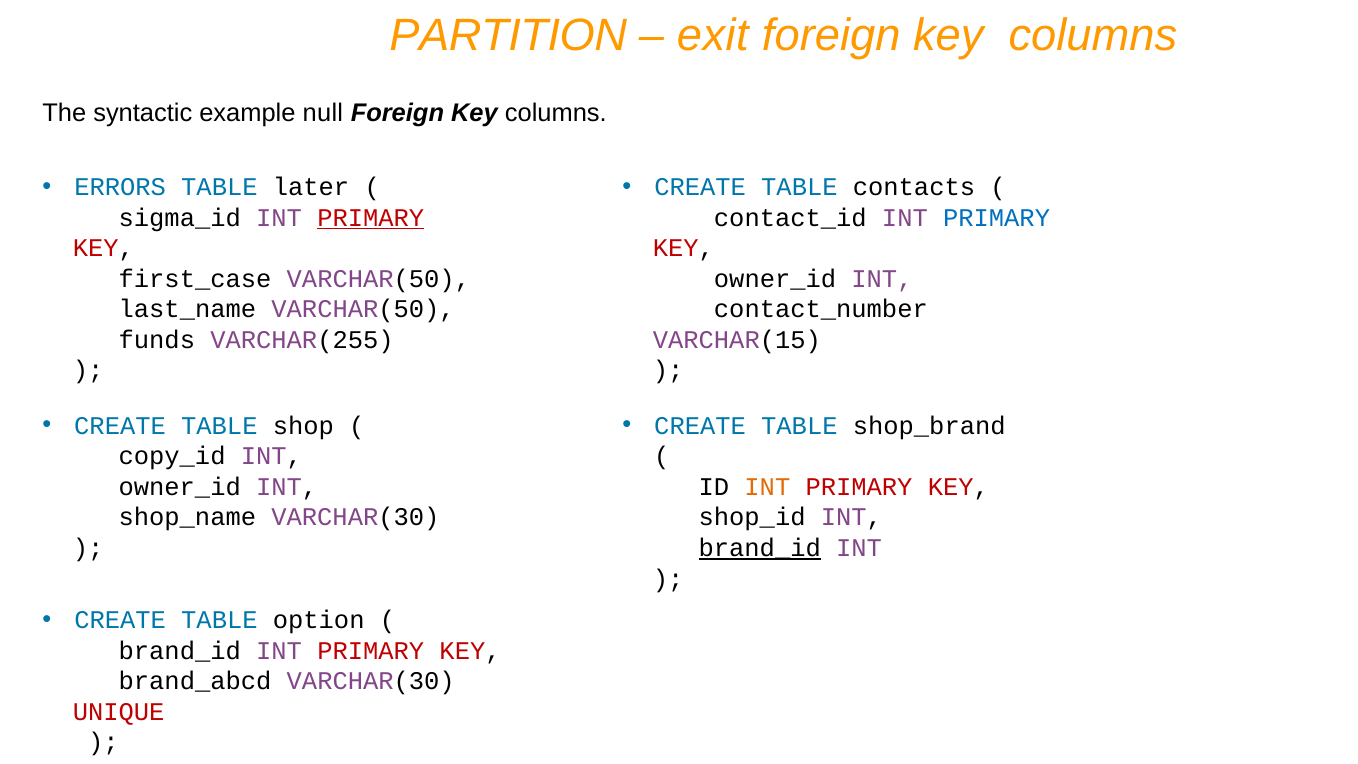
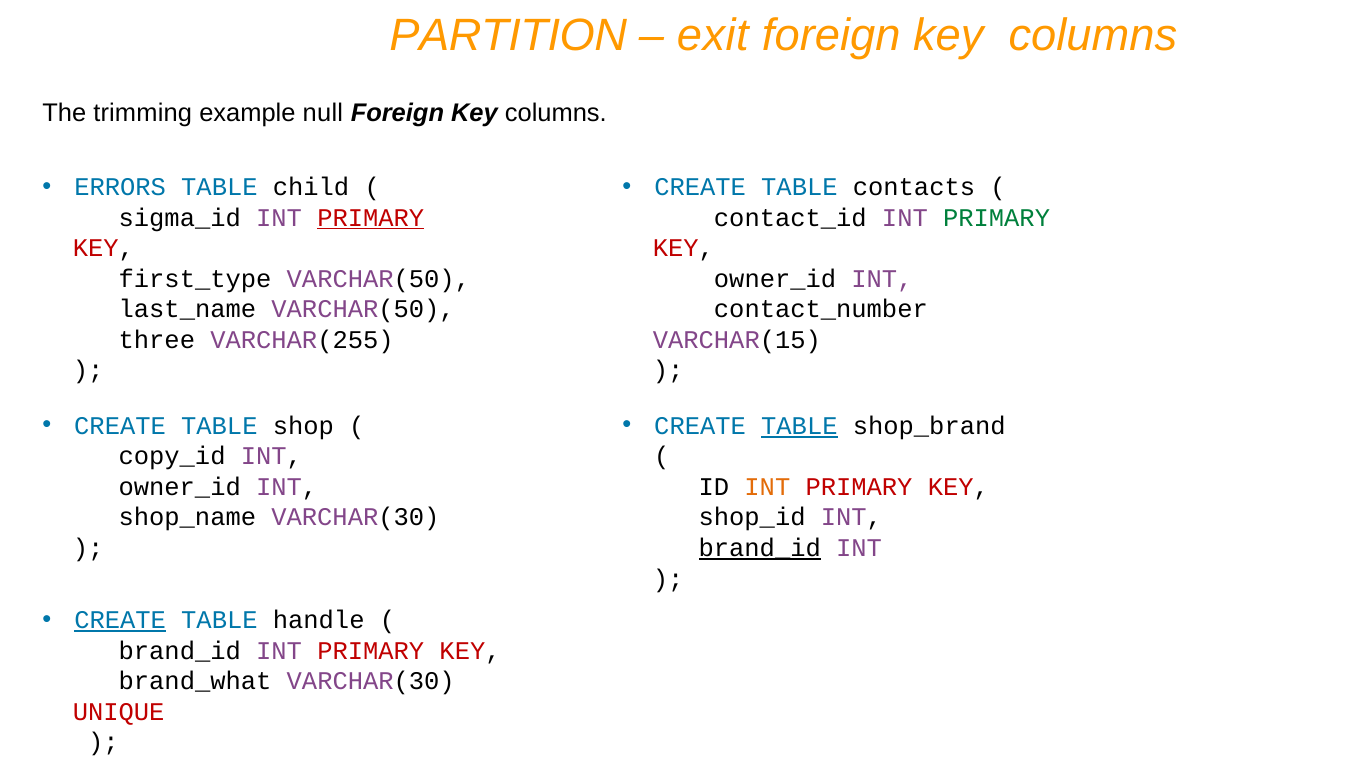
syntactic: syntactic -> trimming (143, 113)
later: later -> child (311, 187)
PRIMARY colour: blue -> green (997, 218)
first_case: first_case -> first_type (195, 279)
funds: funds -> three (157, 340)
TABLE underline: none -> present (799, 426)
CREATE underline: none -> present (120, 620)
option: option -> handle (319, 620)
brand_abcd: brand_abcd -> brand_what (195, 681)
